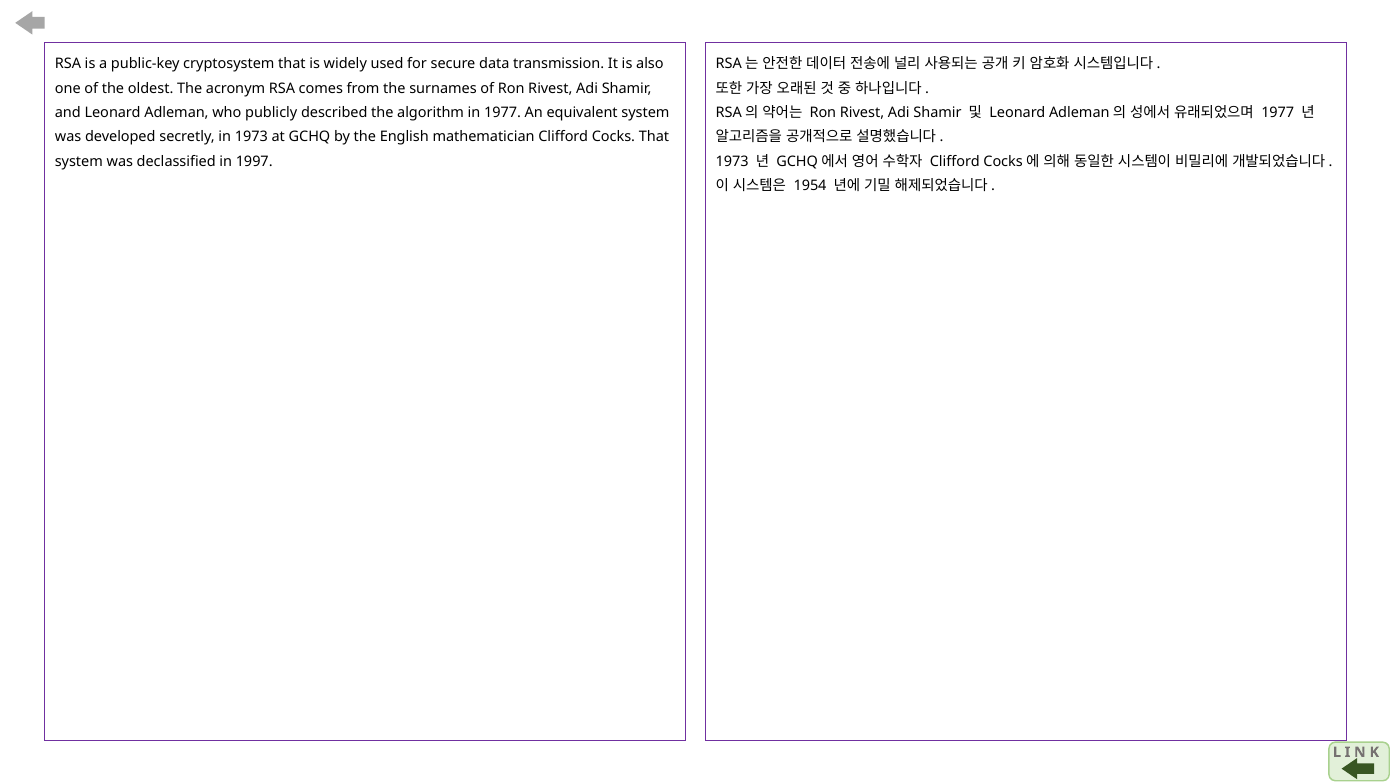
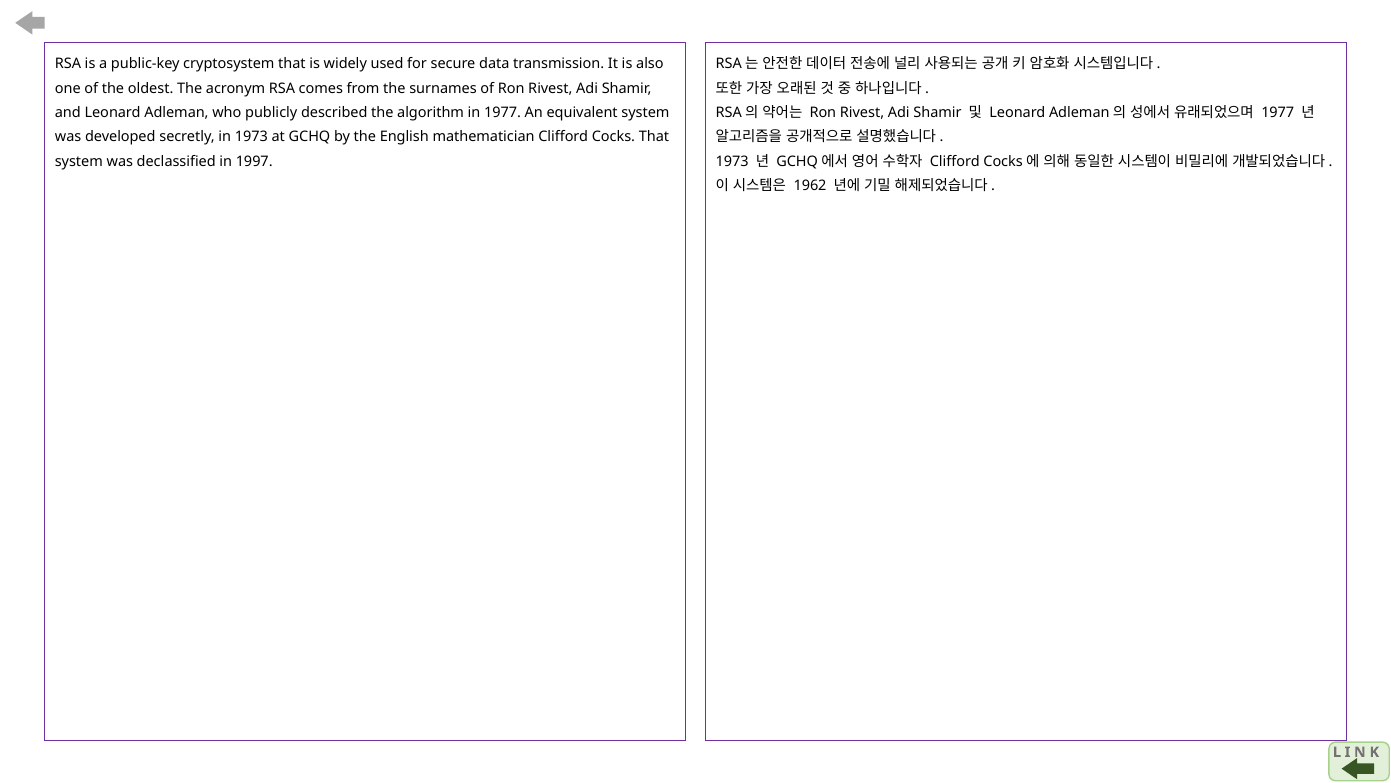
1954: 1954 -> 1962 (810, 186)
